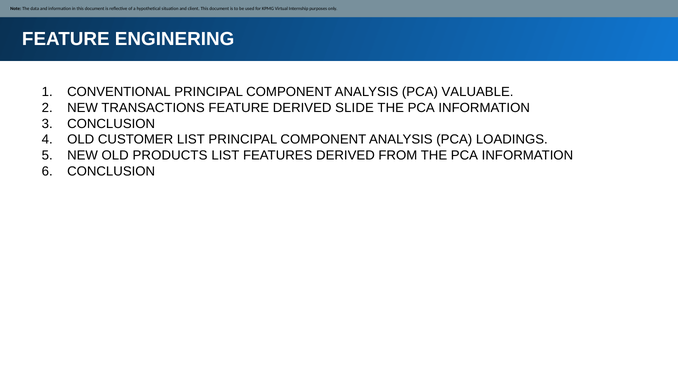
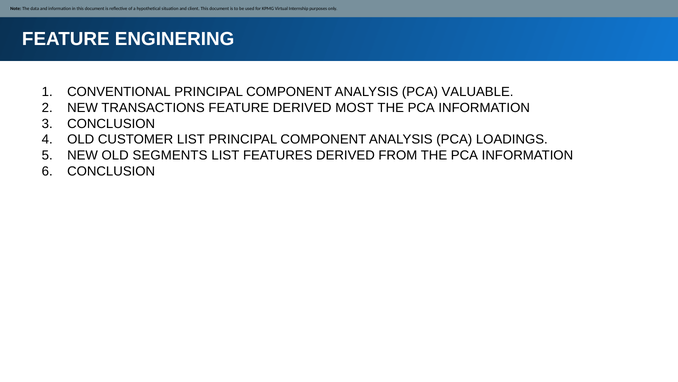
SLIDE: SLIDE -> MOST (355, 108)
PRODUCTS: PRODUCTS -> SEGMENTS (170, 155)
